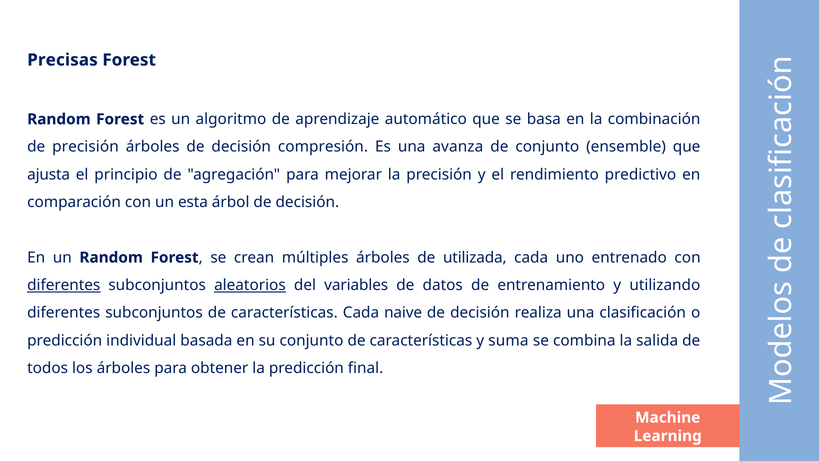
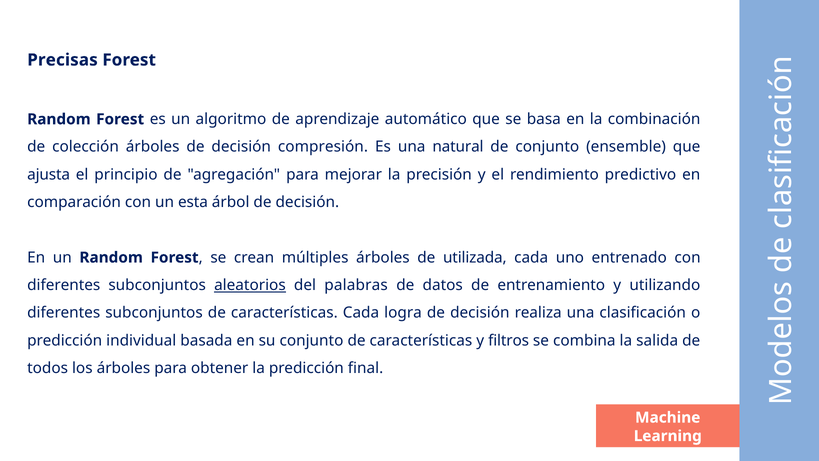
de precisión: precisión -> colección (86, 147)
avanza: avanza -> natural (458, 147)
diferentes underline: present -> none (64, 285)
variables: variables -> palabras (356, 285)
naive: naive -> logra (403, 313)
suma: suma -> filtros (509, 340)
